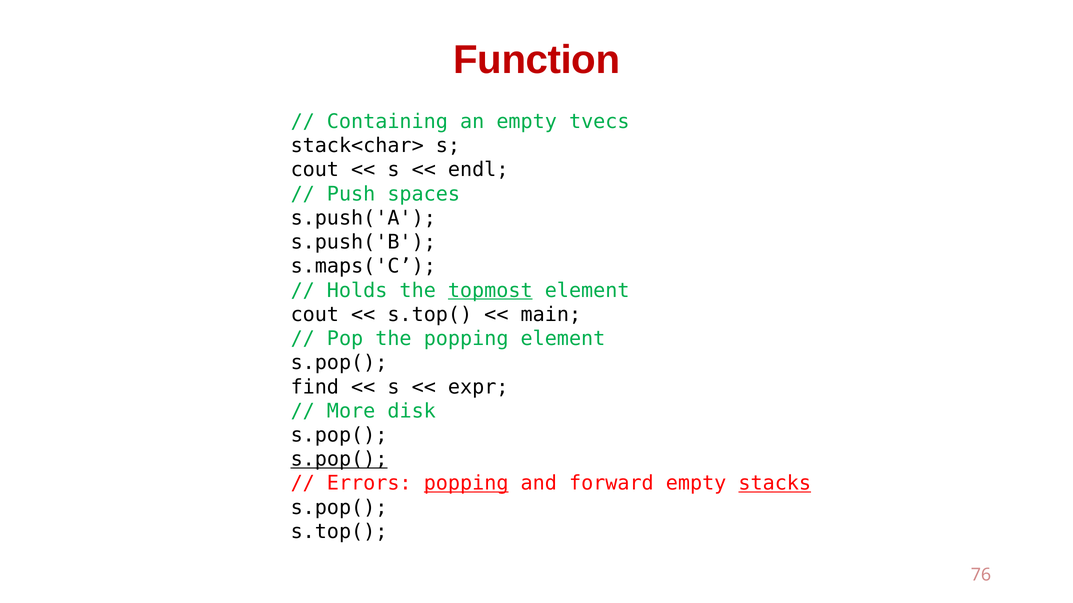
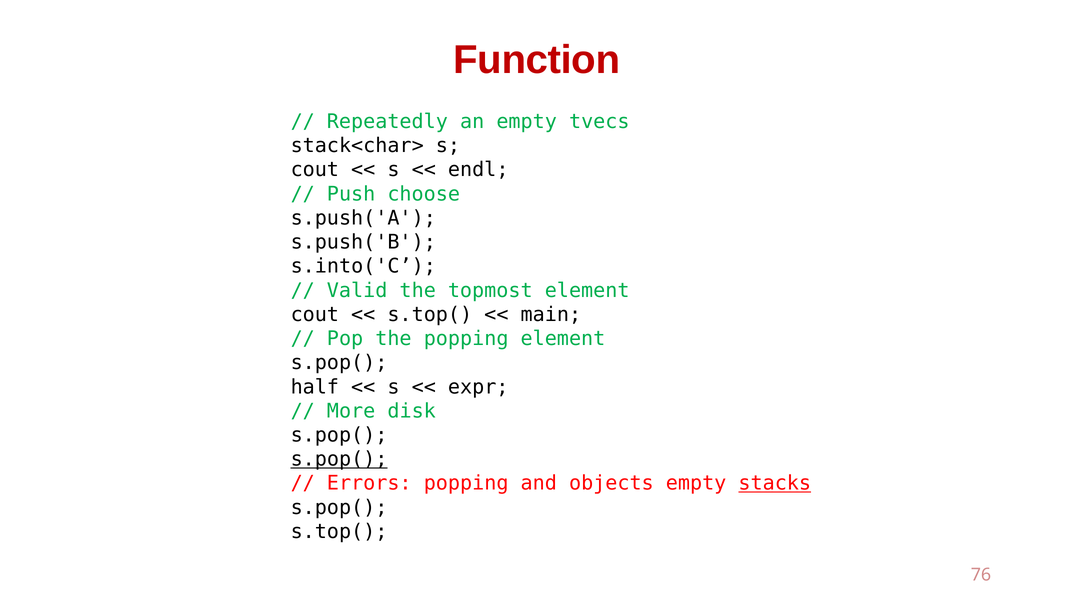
Containing: Containing -> Repeatedly (387, 122)
spaces: spaces -> choose (424, 194)
s.maps('C: s.maps('C -> s.into('C (363, 267)
Holds: Holds -> Valid (357, 291)
topmost underline: present -> none (490, 291)
find: find -> half (315, 387)
popping underline: present -> none (466, 484)
forward: forward -> objects (611, 484)
